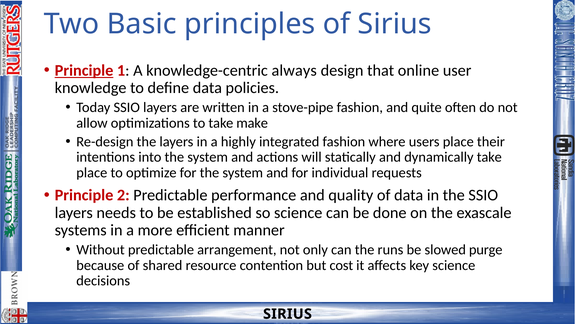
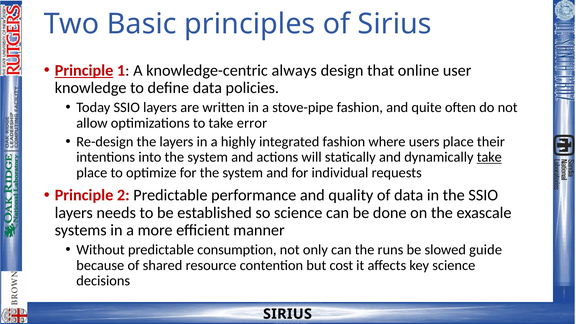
make: make -> error (252, 123)
take underline: none -> present (489, 157)
arrangement: arrangement -> consumption (237, 250)
purge: purge -> guide (486, 250)
